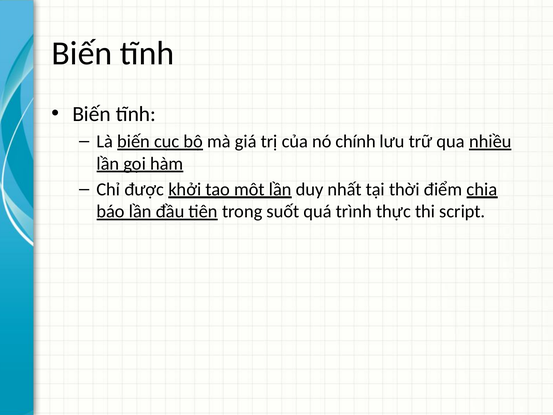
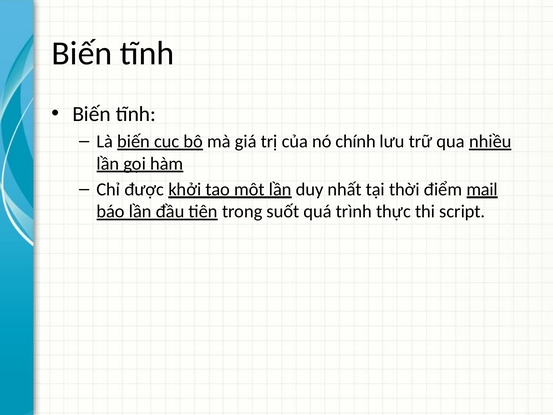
chia: chia -> mail (482, 189)
